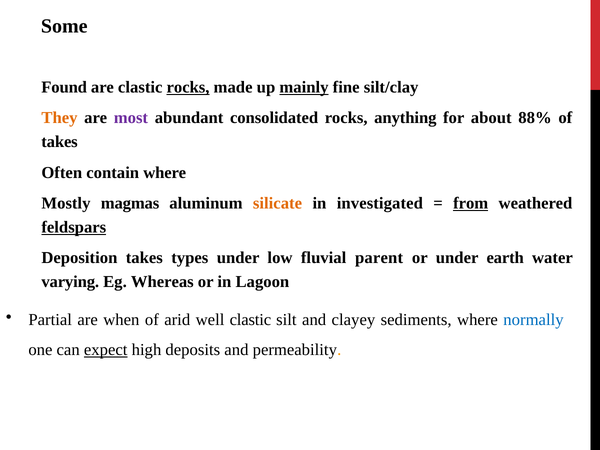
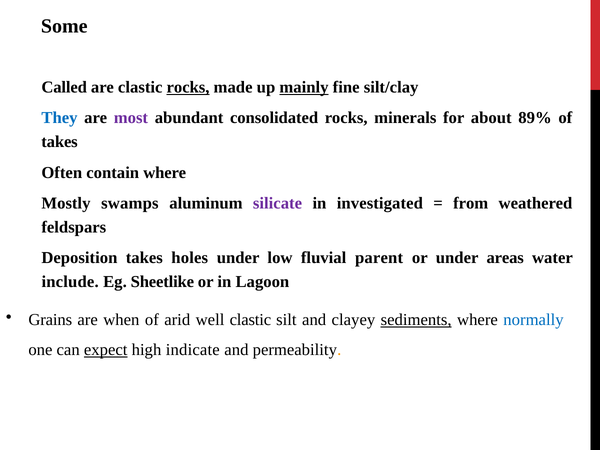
Found: Found -> Called (64, 87)
They colour: orange -> blue (59, 118)
anything: anything -> minerals (405, 118)
88%: 88% -> 89% (535, 118)
magmas: magmas -> swamps (130, 203)
silicate colour: orange -> purple (278, 203)
from underline: present -> none (471, 203)
feldspars underline: present -> none (74, 227)
types: types -> holes (190, 258)
earth: earth -> areas (505, 258)
varying: varying -> include (70, 282)
Whereas: Whereas -> Sheetlike (162, 282)
Partial: Partial -> Grains (50, 320)
sediments underline: none -> present (416, 320)
deposits: deposits -> indicate (193, 350)
